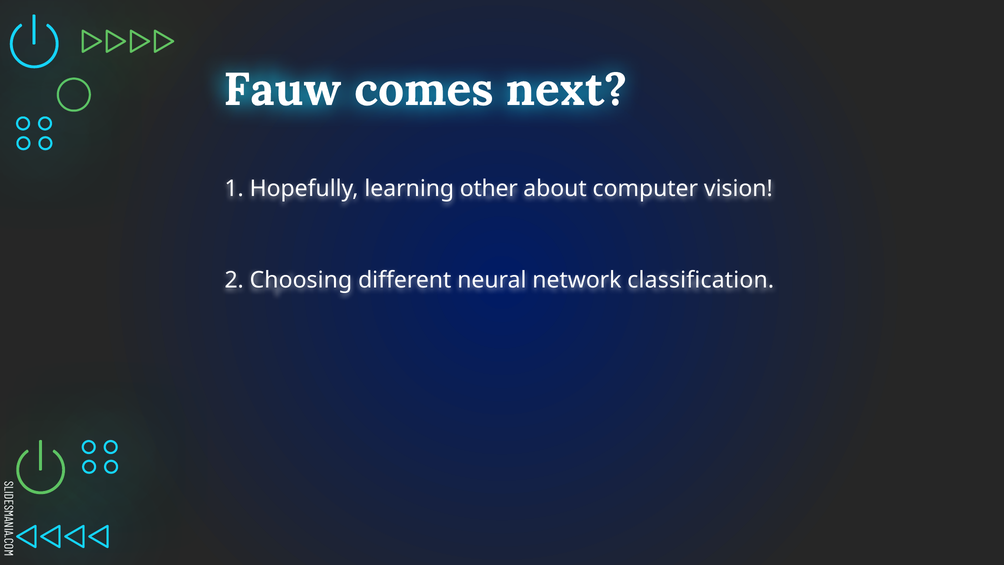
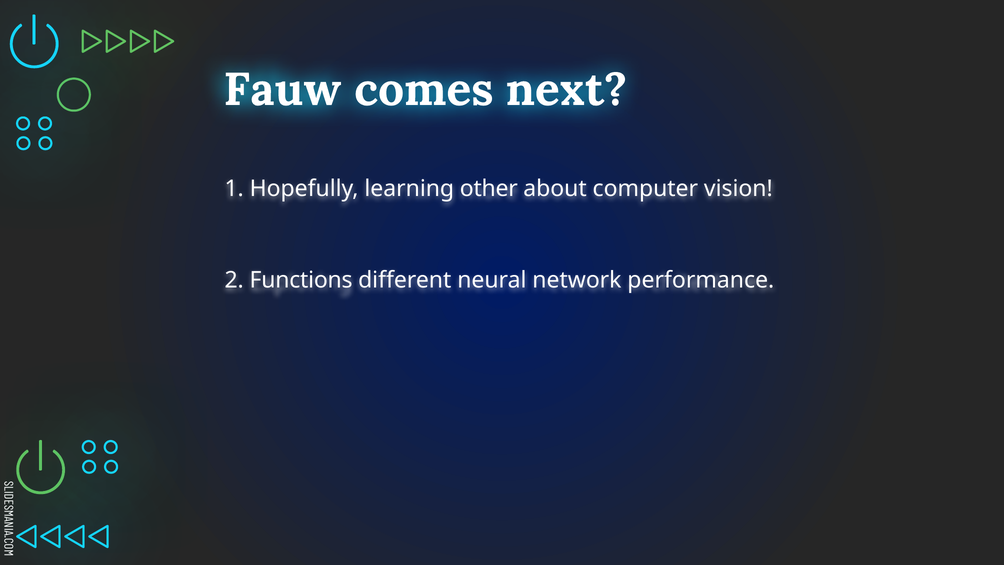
Choosing: Choosing -> Functions (301, 280)
classification: classification -> performance (701, 280)
